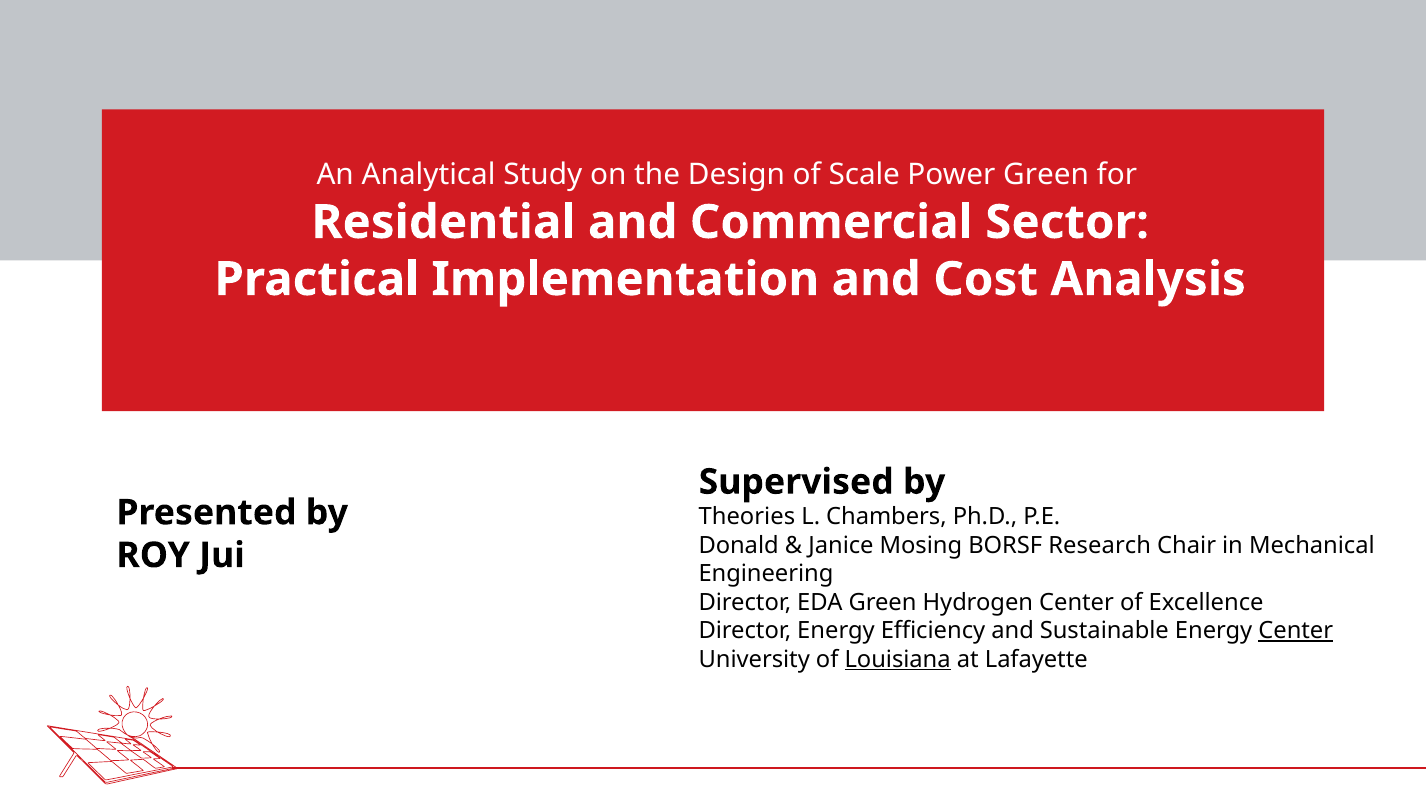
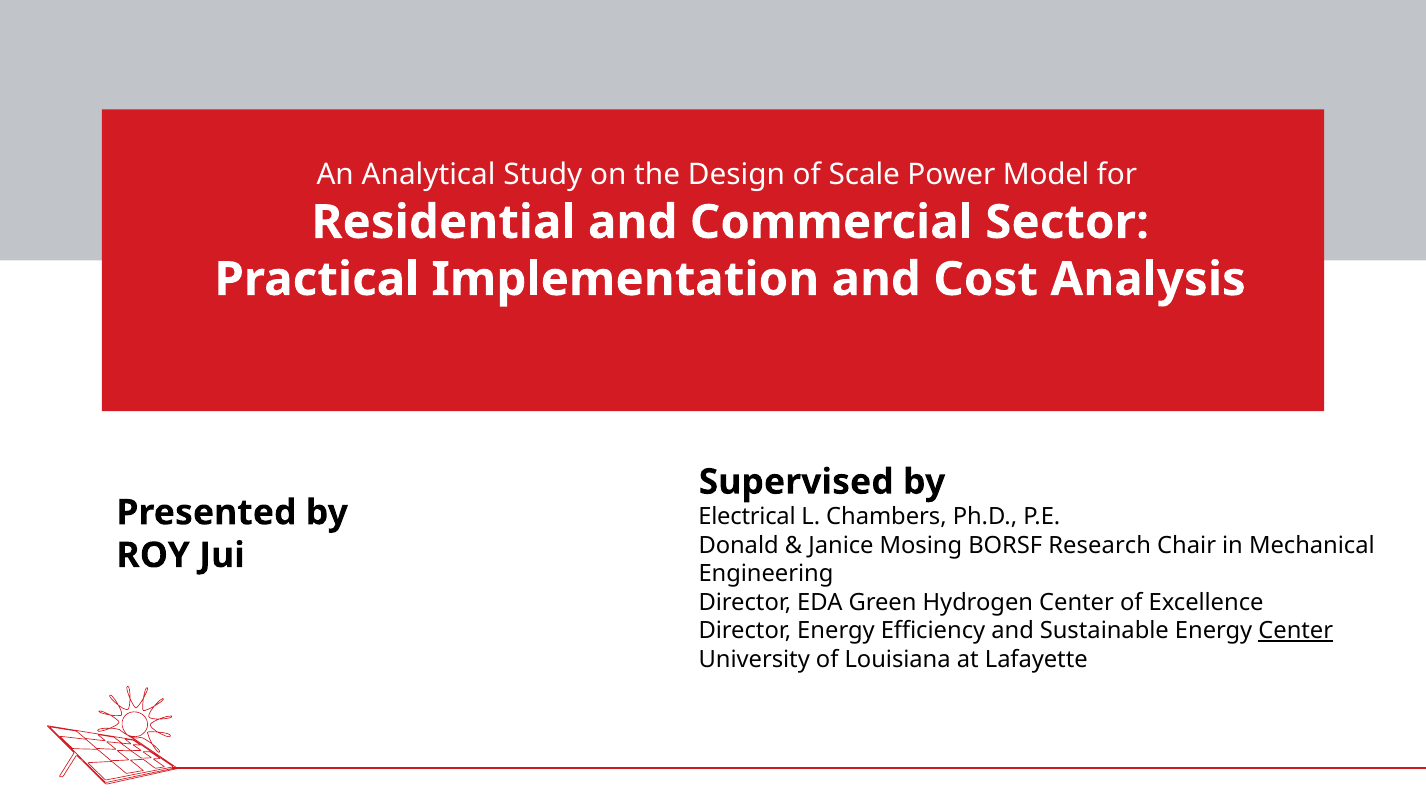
Power Green: Green -> Model (1046, 175)
Theories: Theories -> Electrical (747, 517)
Louisiana underline: present -> none (898, 659)
